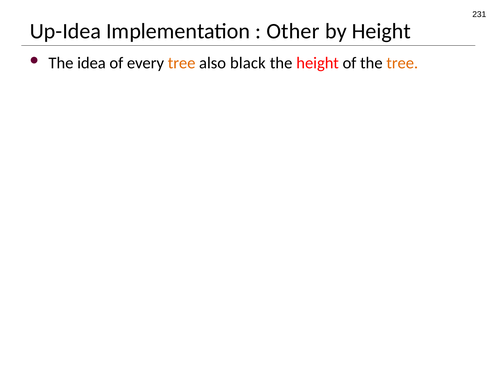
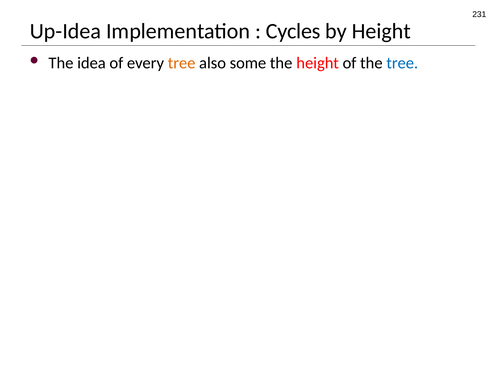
Other: Other -> Cycles (293, 31)
black: black -> some (248, 63)
tree colour: orange -> blue (402, 63)
